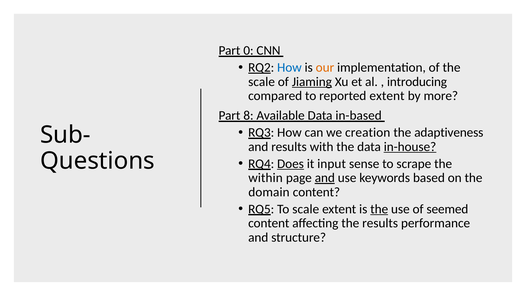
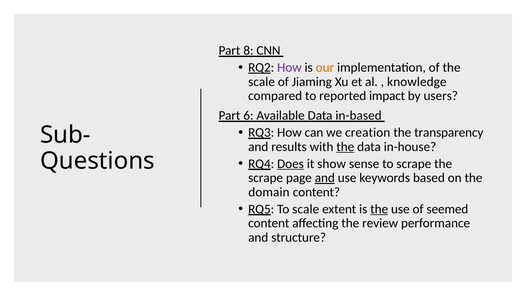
0: 0 -> 8 (248, 51)
How colour: blue -> purple (289, 67)
Jiaming underline: present -> none (312, 82)
introducing: introducing -> knowledge (417, 82)
reported extent: extent -> impact (387, 96)
more: more -> users (441, 96)
8: 8 -> 6 (248, 116)
adaptiveness: adaptiveness -> transparency (449, 132)
the underline: none -> present (345, 147)
in-house underline: present -> none (410, 147)
input: input -> show (332, 164)
within: within -> scrape (266, 178)
the results: results -> review (380, 223)
